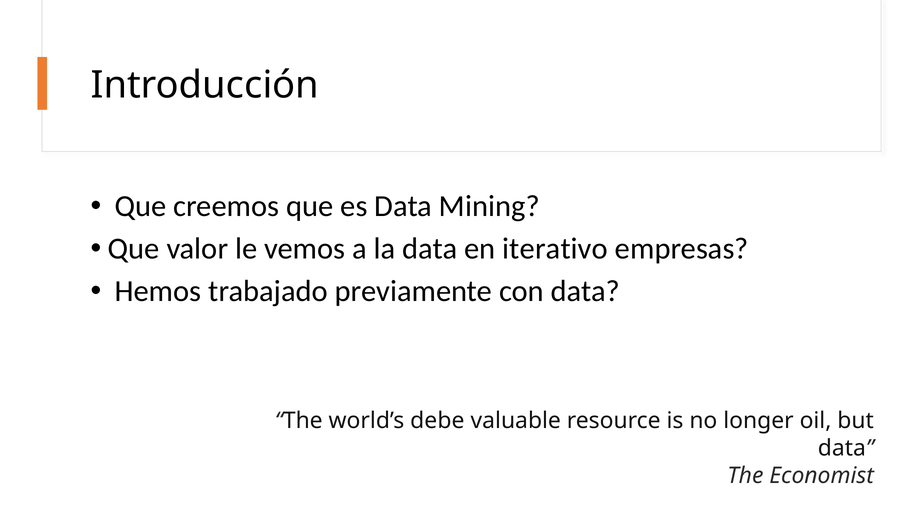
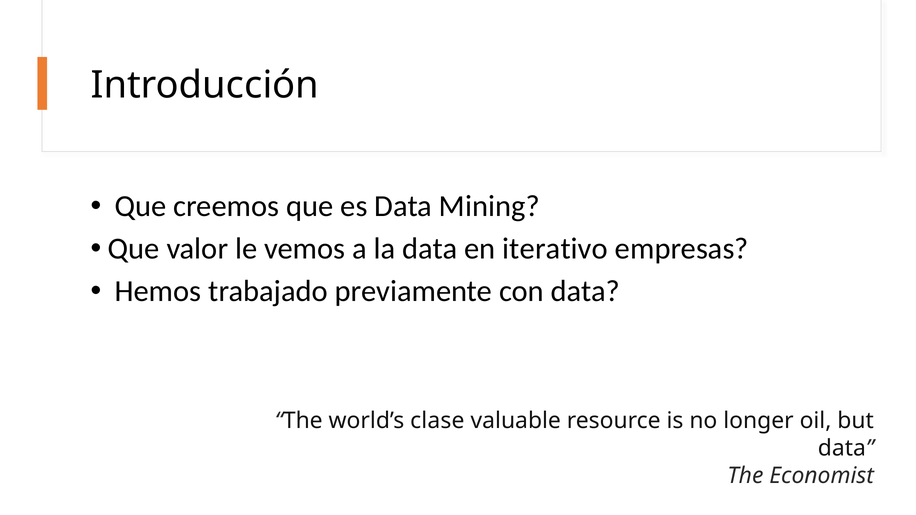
debe: debe -> clase (437, 421)
